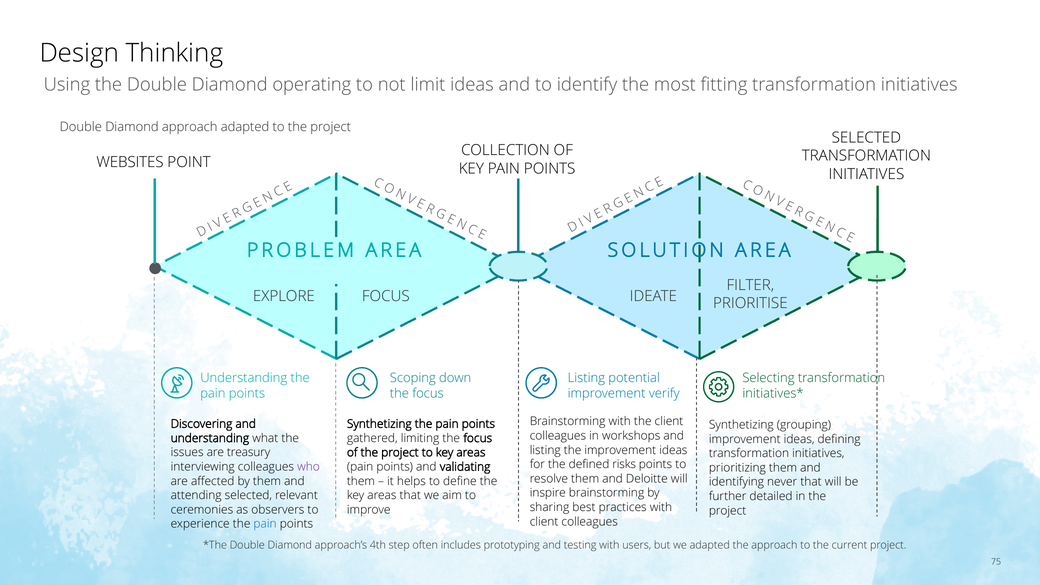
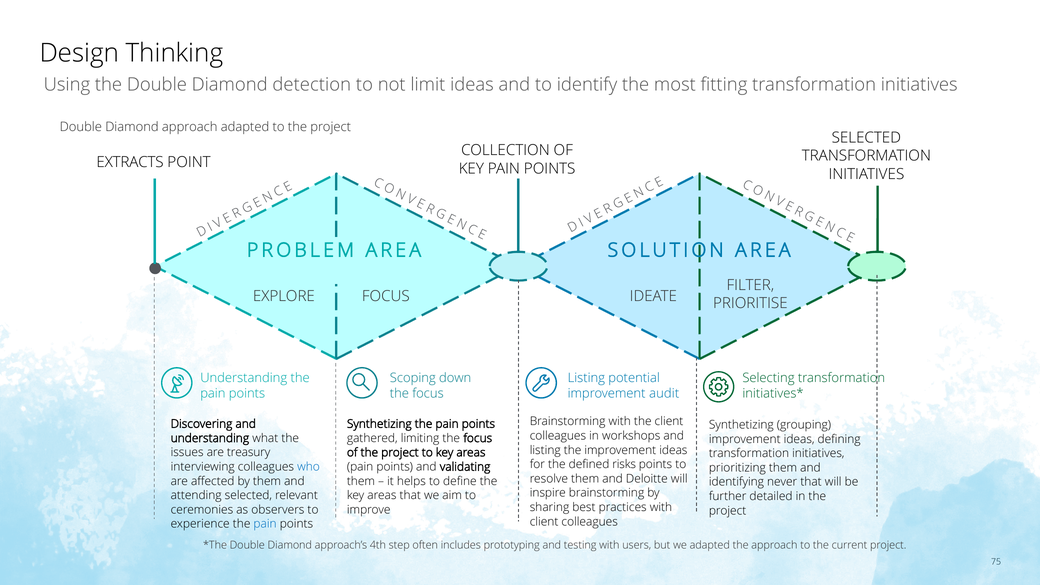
operating: operating -> detection (312, 85)
WEBSITES: WEBSITES -> EXTRACTS (130, 162)
verify: verify -> audit (664, 394)
who colour: purple -> blue (309, 467)
